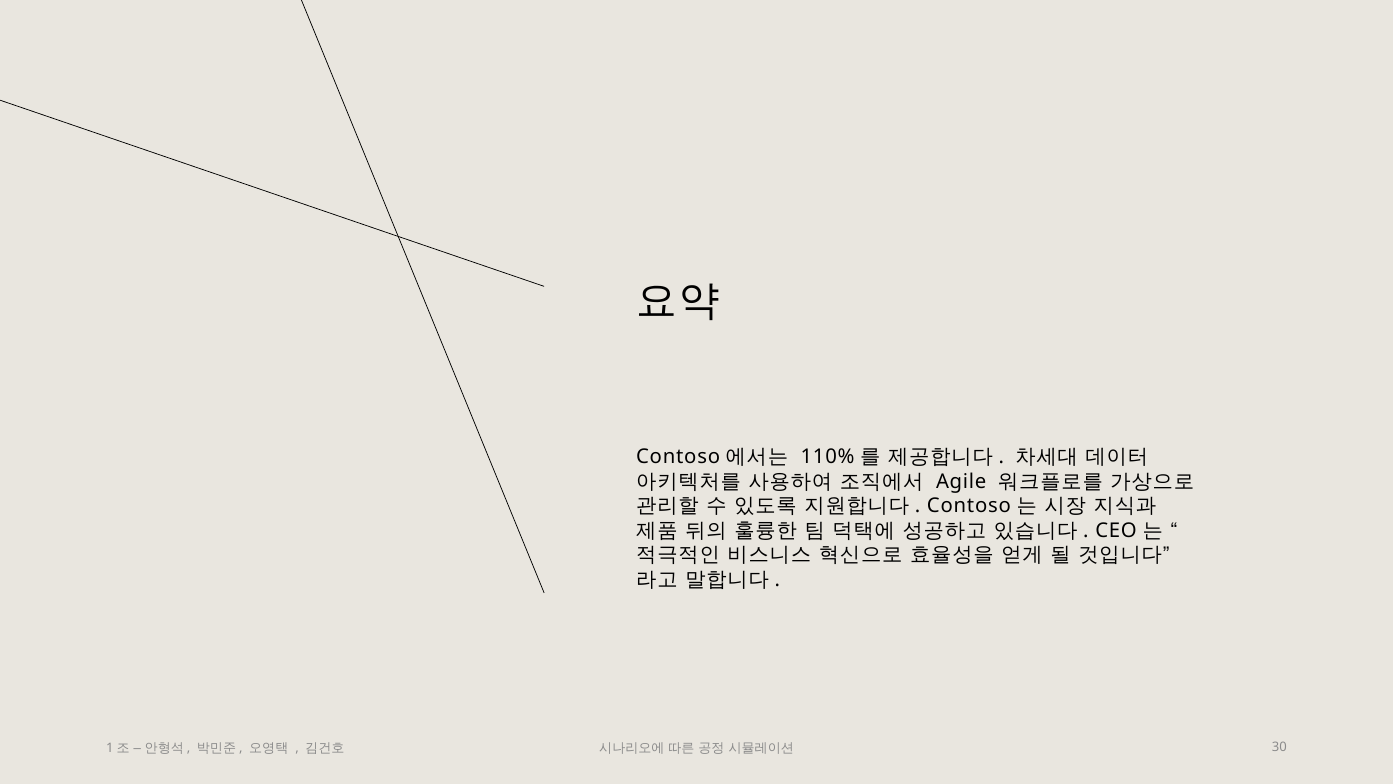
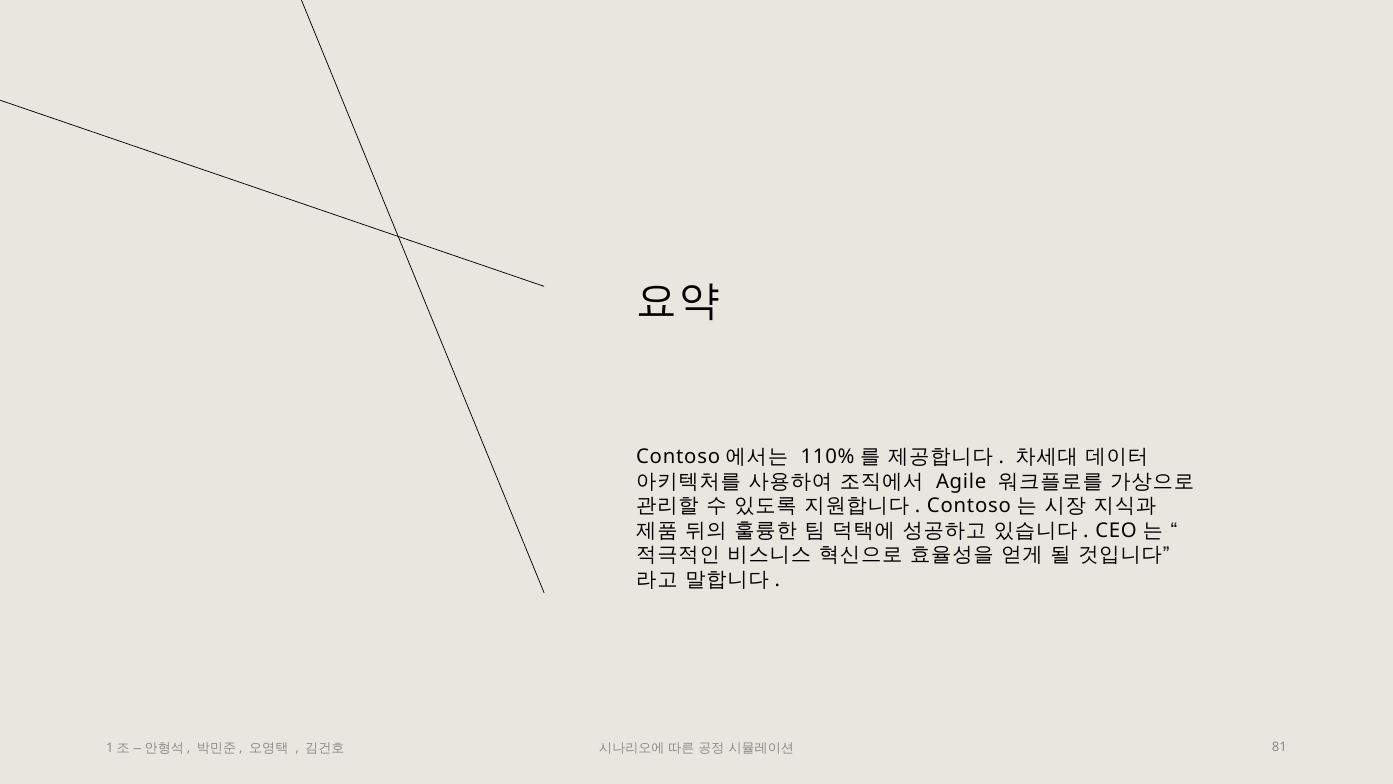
30: 30 -> 81 (1279, 747)
